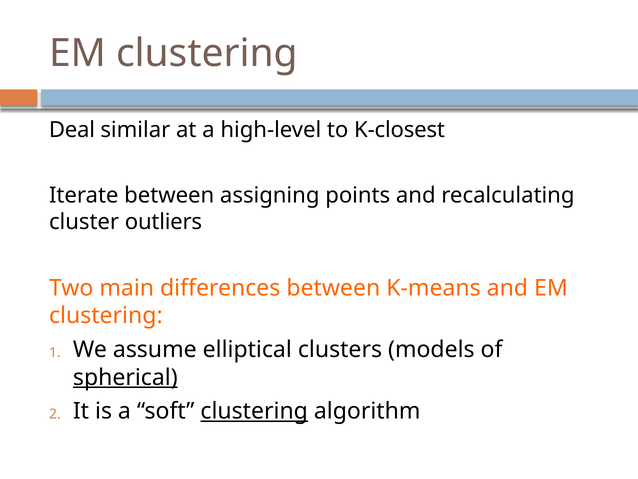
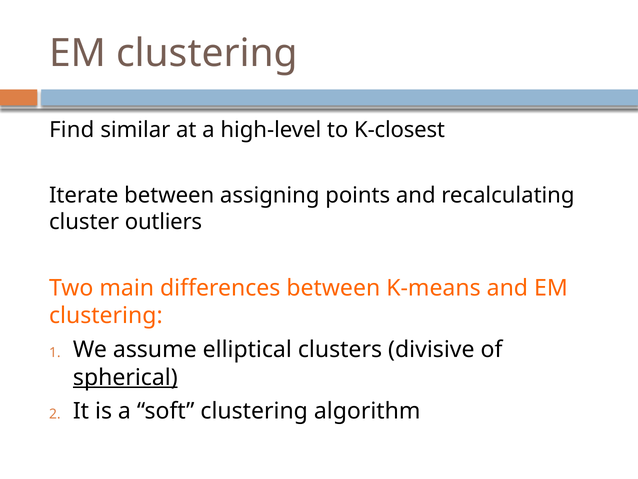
Deal: Deal -> Find (72, 130)
models: models -> divisive (431, 349)
clustering underline: present -> none (254, 411)
